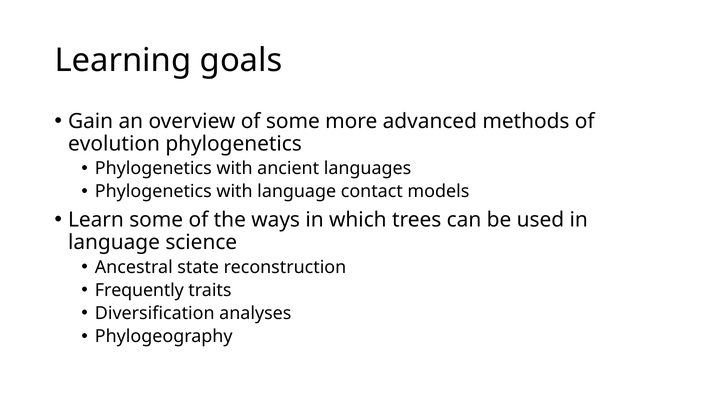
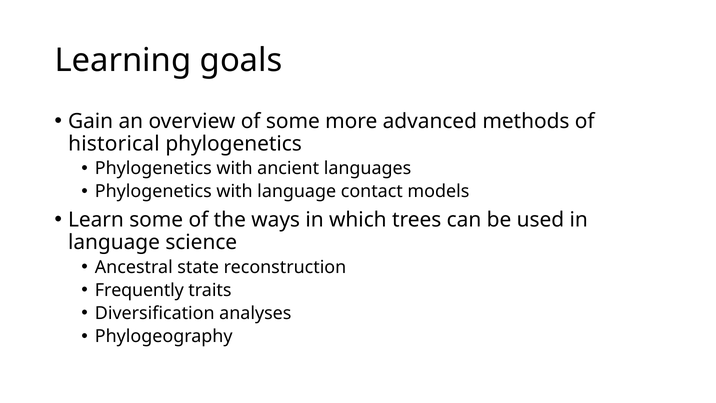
evolution: evolution -> historical (114, 144)
